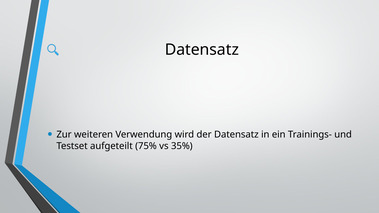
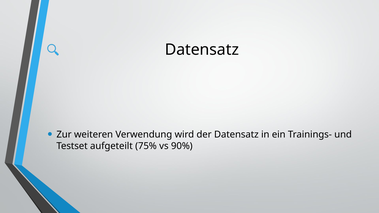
35%: 35% -> 90% (182, 146)
